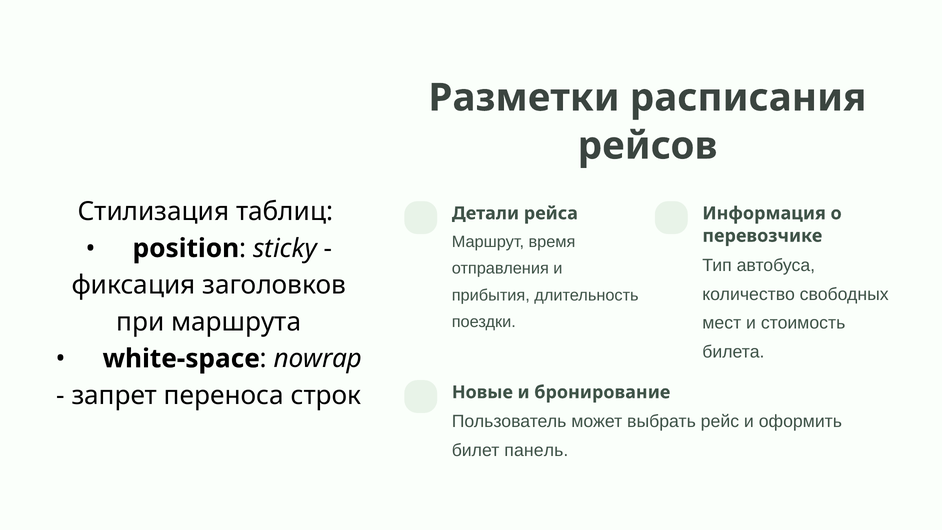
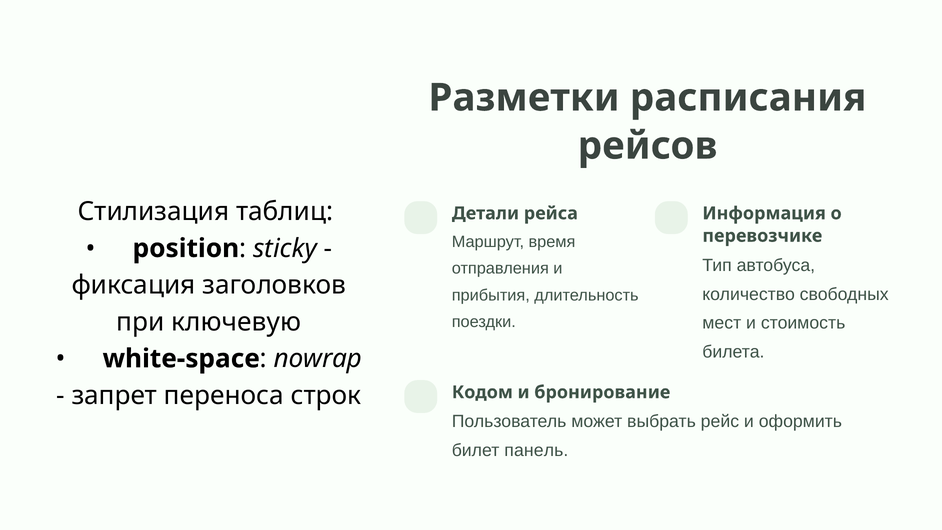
маршрута: маршрута -> ключевую (236, 322)
Новые: Новые -> Кодом (482, 392)
